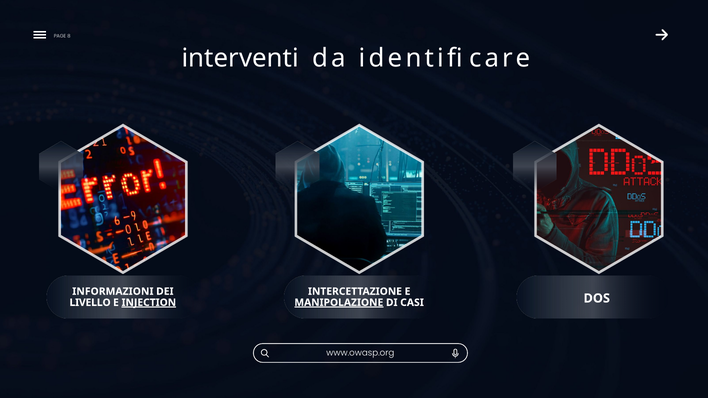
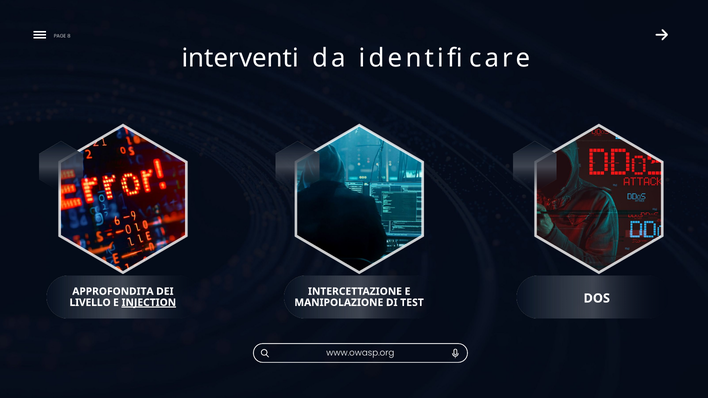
INFORMAZIONI: INFORMAZIONI -> APPROFONDITA (113, 292)
MANIPOLAZIONE underline: present -> none (339, 303)
CASI: CASI -> TEST (412, 303)
